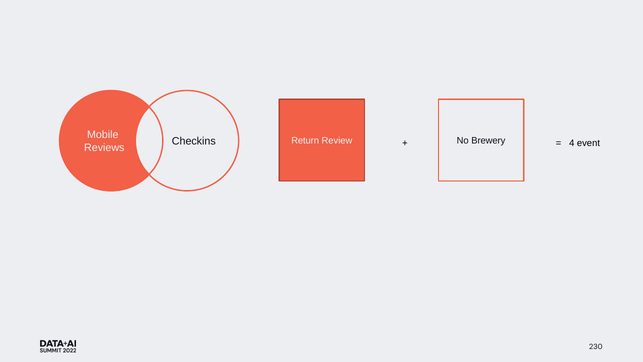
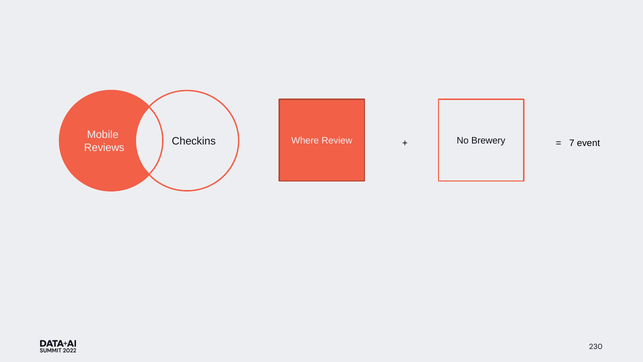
Return: Return -> Where (305, 141)
4: 4 -> 7 (572, 143)
